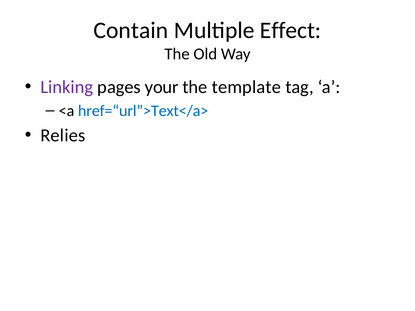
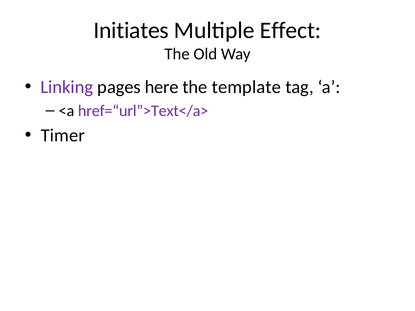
Contain: Contain -> Initiates (131, 30)
your: your -> here (162, 87)
href=“url”>Text</a> colour: blue -> purple (143, 111)
Relies: Relies -> Timer (63, 136)
